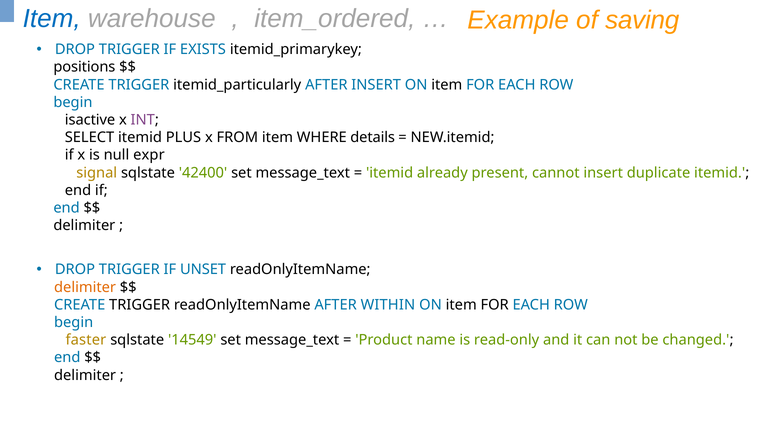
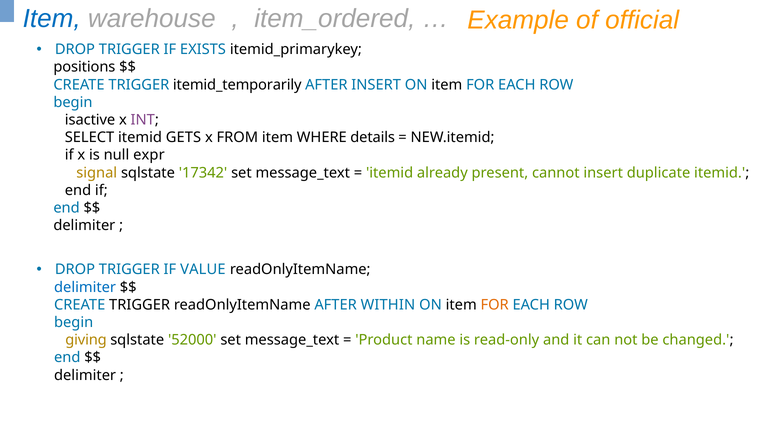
saving: saving -> official (642, 20)
itemid_particularly: itemid_particularly -> itemid_temporarily (237, 85)
PLUS: PLUS -> GETS (183, 138)
42400: 42400 -> 17342 (203, 173)
UNSET: UNSET -> VALUE (203, 270)
delimiter colour: orange -> blue (85, 288)
FOR colour: black -> orange (495, 305)
faster: faster -> giving (86, 340)
14549: 14549 -> 52000 (192, 340)
